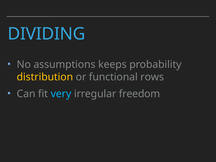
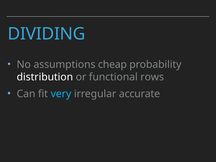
keeps: keeps -> cheap (113, 65)
distribution colour: yellow -> white (45, 77)
freedom: freedom -> accurate (140, 94)
